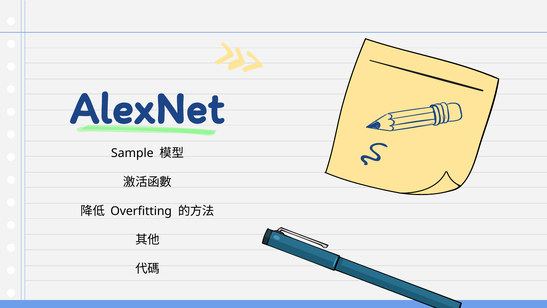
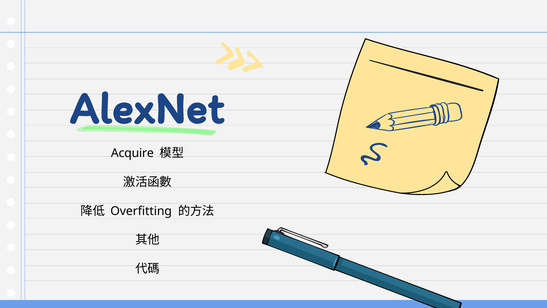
Sample: Sample -> Acquire (132, 153)
